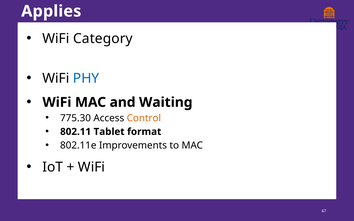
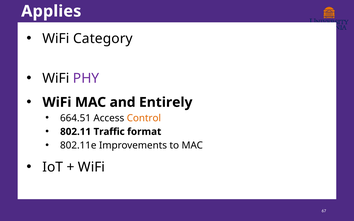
PHY colour: blue -> purple (86, 79)
Waiting: Waiting -> Entirely (166, 102)
775.30: 775.30 -> 664.51 (76, 118)
Tablet: Tablet -> Traffic (109, 132)
